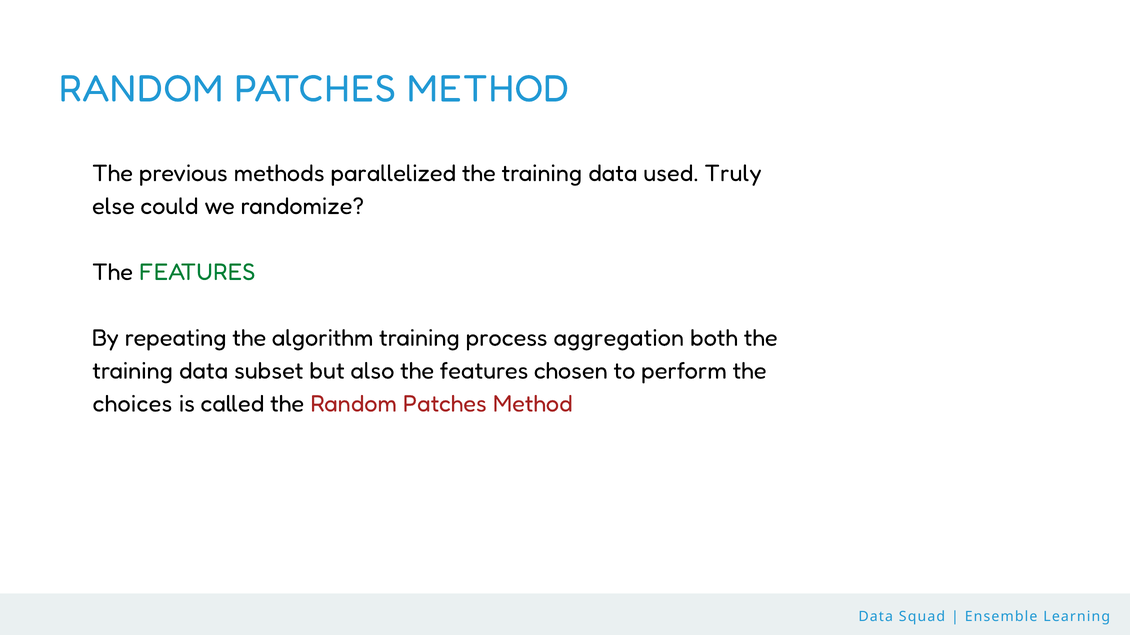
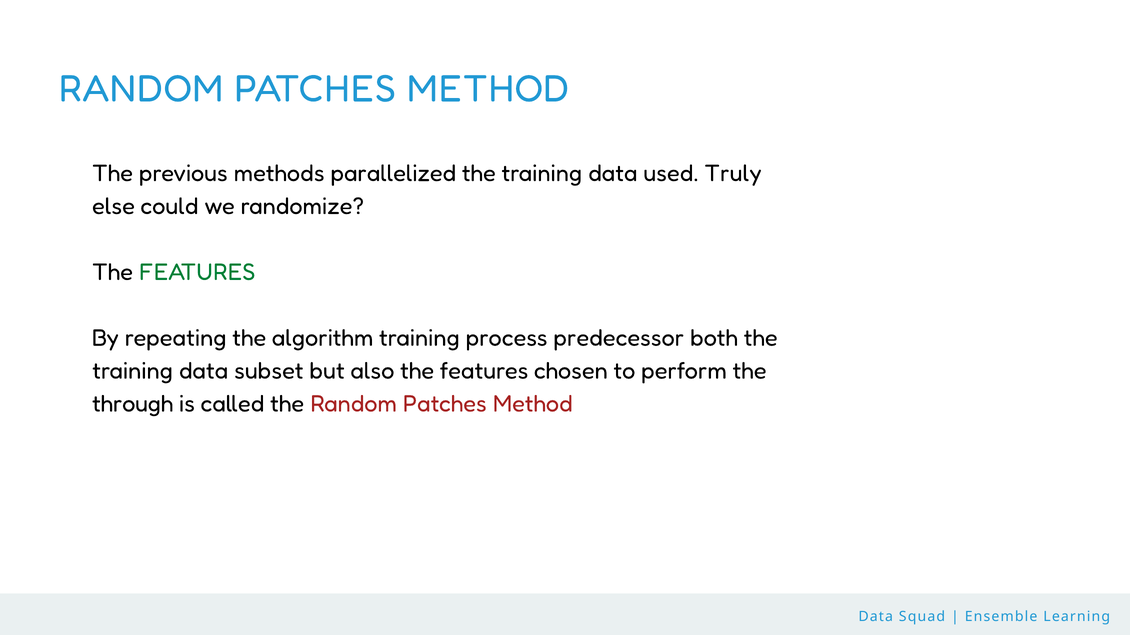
aggregation: aggregation -> predecessor (619, 338)
choices: choices -> through (133, 404)
